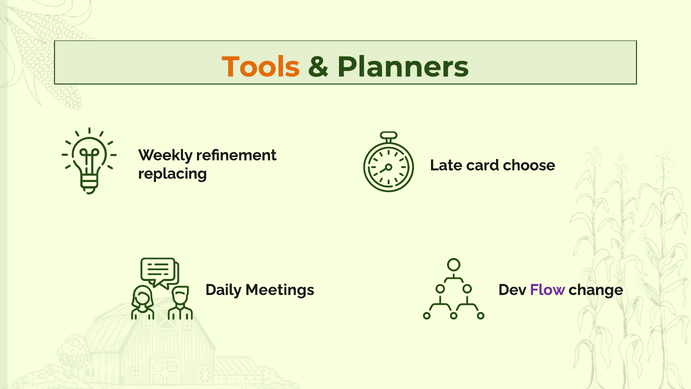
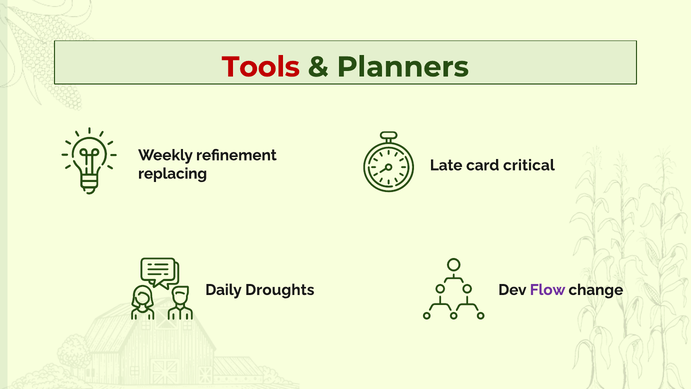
Tools colour: orange -> red (261, 67)
choose: choose -> critical (529, 165)
Meetings: Meetings -> Droughts (280, 290)
